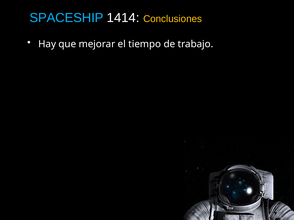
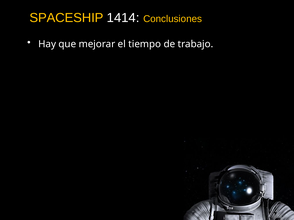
SPACESHIP colour: light blue -> yellow (66, 18)
